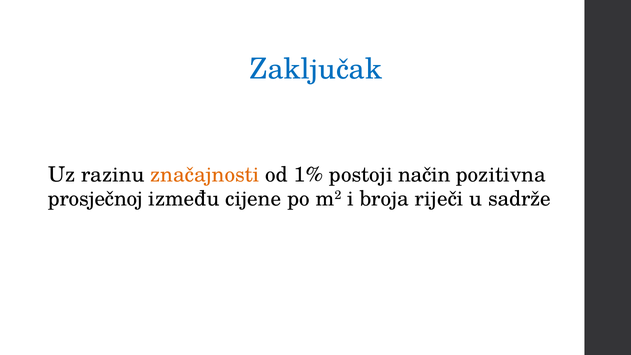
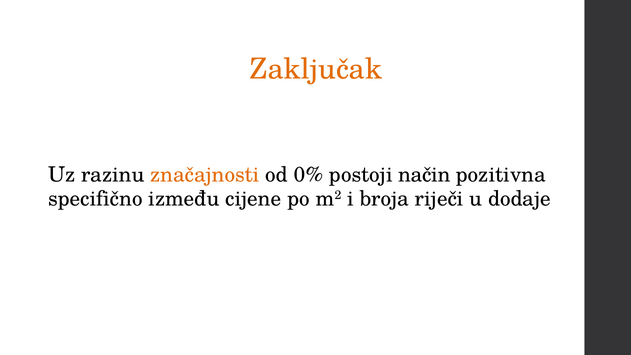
Zaključak colour: blue -> orange (316, 69)
1%: 1% -> 0% (308, 175)
prosječnoj: prosječnoj -> specifično (95, 199)
sadrže: sadrže -> dodaje (519, 199)
